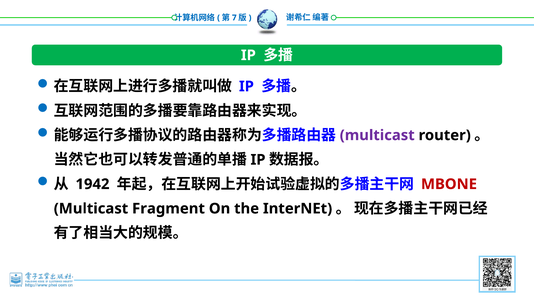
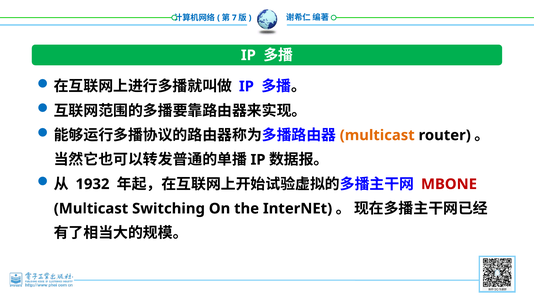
multicast colour: purple -> orange (377, 135)
1942: 1942 -> 1932 (92, 184)
Fragment: Fragment -> Switching (169, 209)
